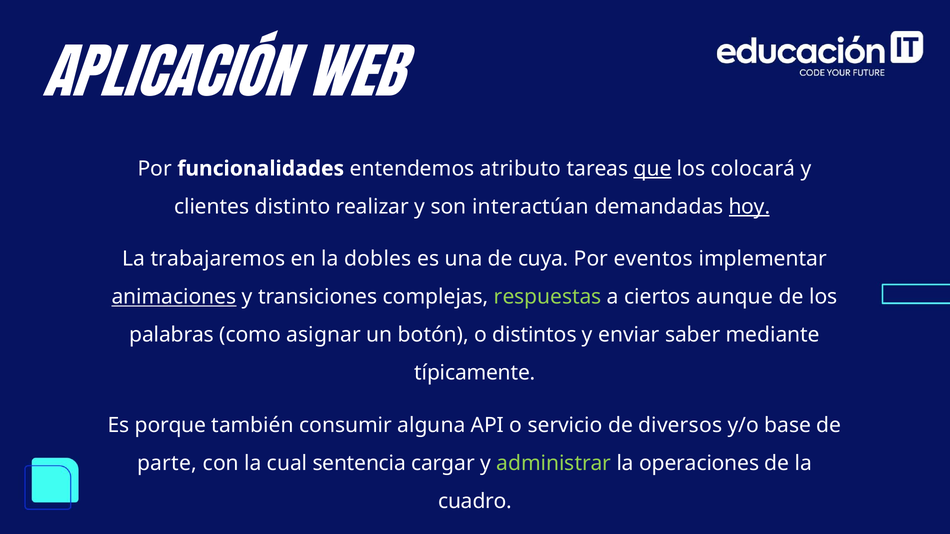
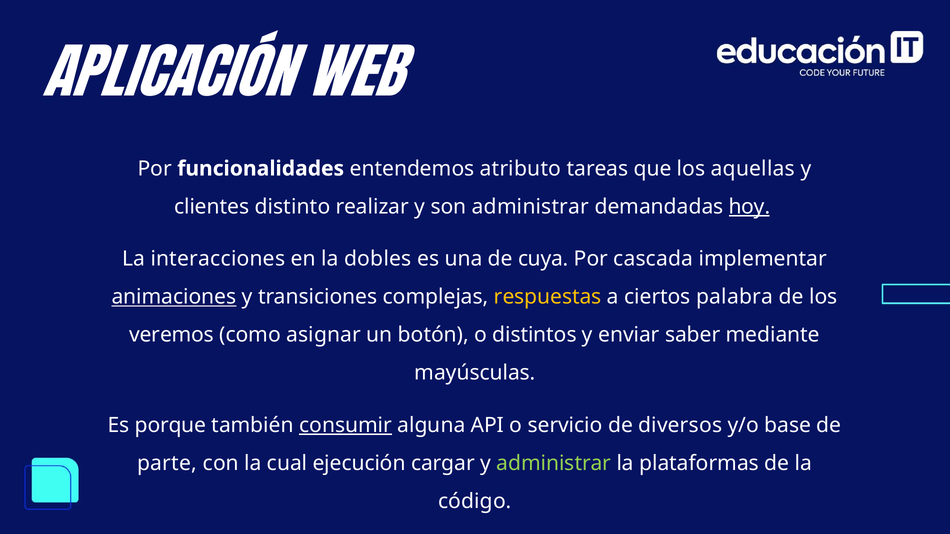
que underline: present -> none (653, 169)
colocará: colocará -> aquellas (753, 169)
son interactúan: interactúan -> administrar (530, 207)
trabajaremos: trabajaremos -> interacciones (218, 259)
eventos: eventos -> cascada (653, 259)
respuestas colour: light green -> yellow (548, 297)
aunque: aunque -> palabra (735, 297)
palabras: palabras -> veremos (172, 335)
típicamente: típicamente -> mayúsculas (475, 373)
consumir underline: none -> present (346, 426)
sentencia: sentencia -> ejecución (359, 464)
operaciones: operaciones -> plataformas (699, 464)
cuadro: cuadro -> código (475, 501)
